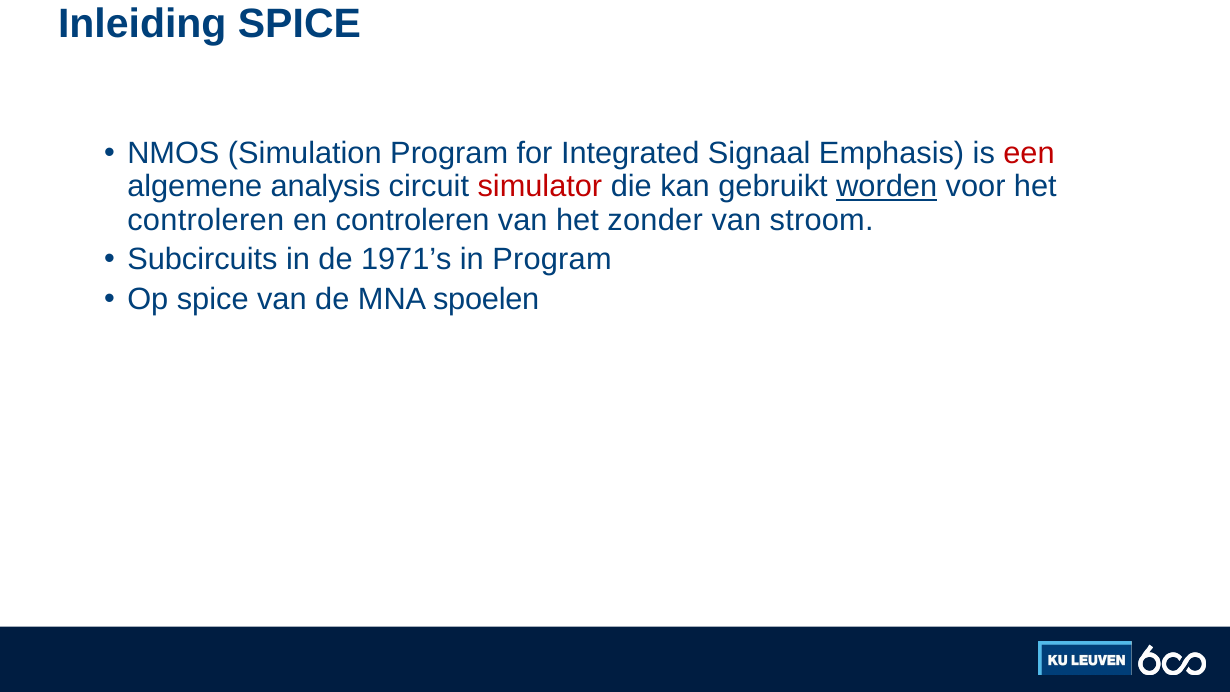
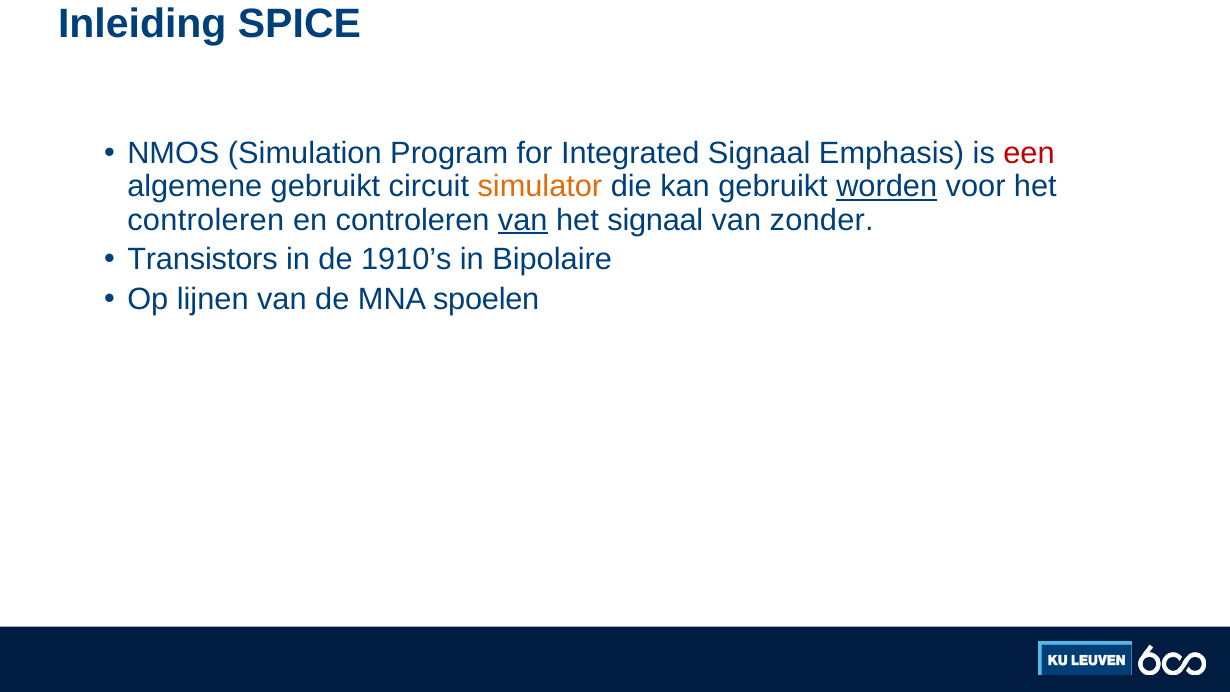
algemene analysis: analysis -> gebruikt (325, 187)
simulator colour: red -> orange (540, 187)
van underline: none -> present (523, 220)
het zonder: zonder -> signaal (655, 220)
stroom: stroom -> zonder (822, 220)
Subcircuits: Subcircuits -> Transistors (202, 260)
1971’s: 1971’s -> 1910’s (406, 260)
in Program: Program -> Bipolaire (552, 260)
Op spice: spice -> lijnen (213, 299)
